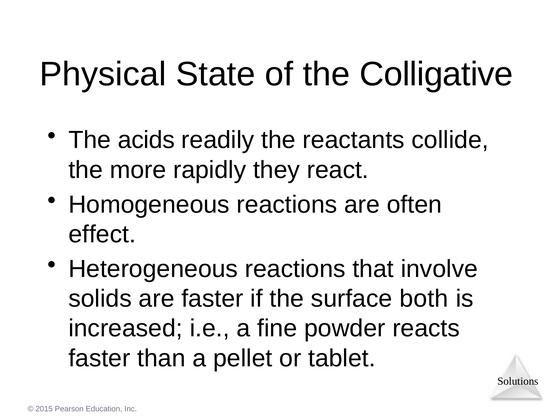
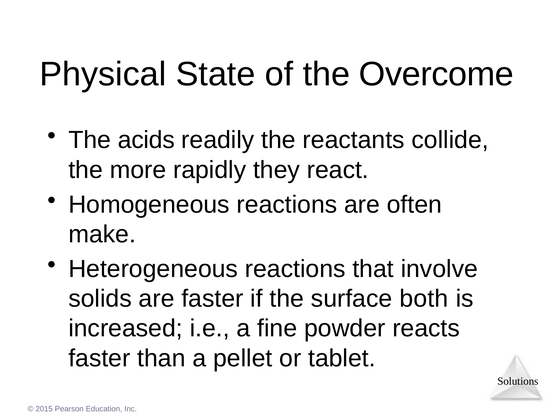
Colligative: Colligative -> Overcome (436, 74)
effect: effect -> make (102, 235)
